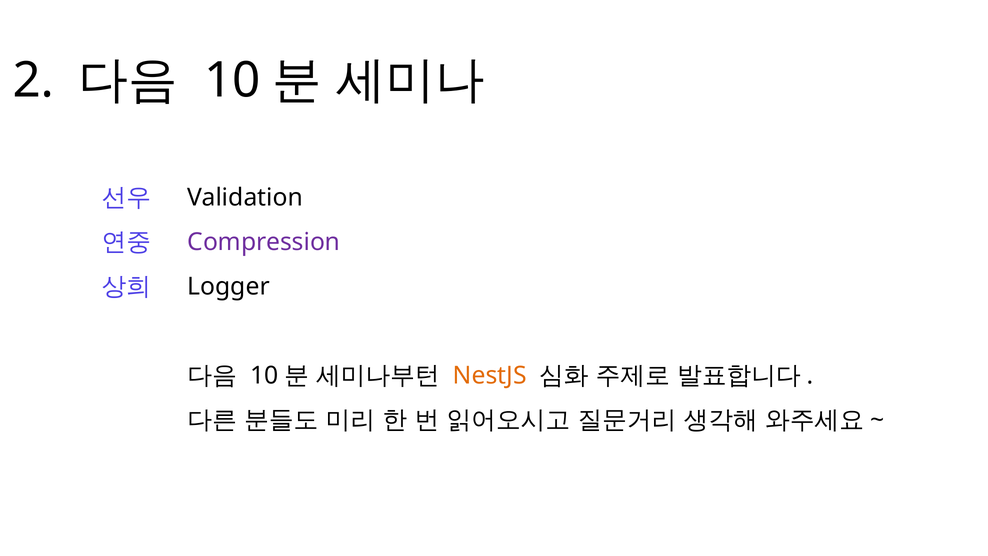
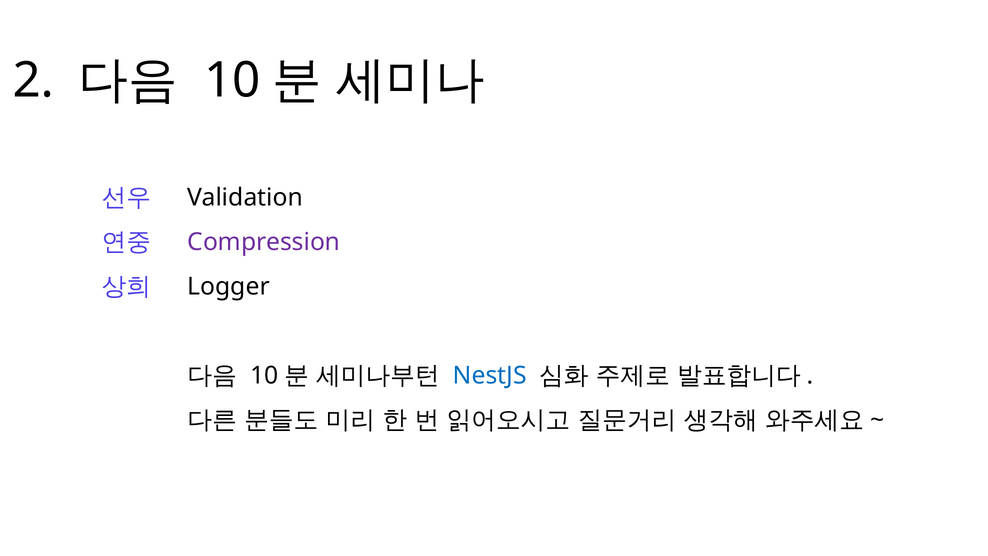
NestJS colour: orange -> blue (490, 375)
